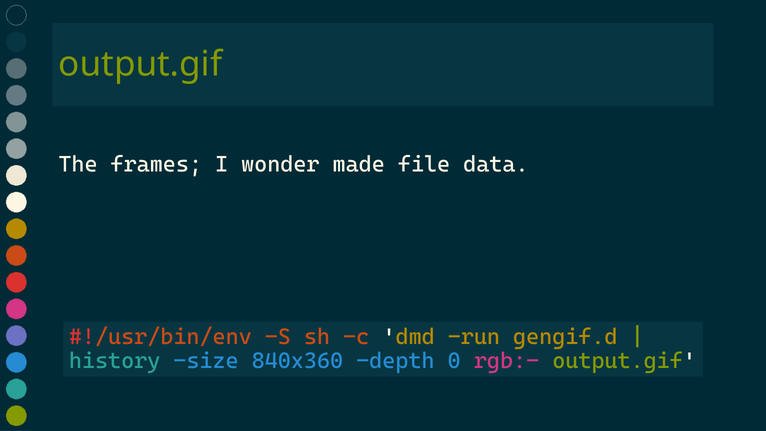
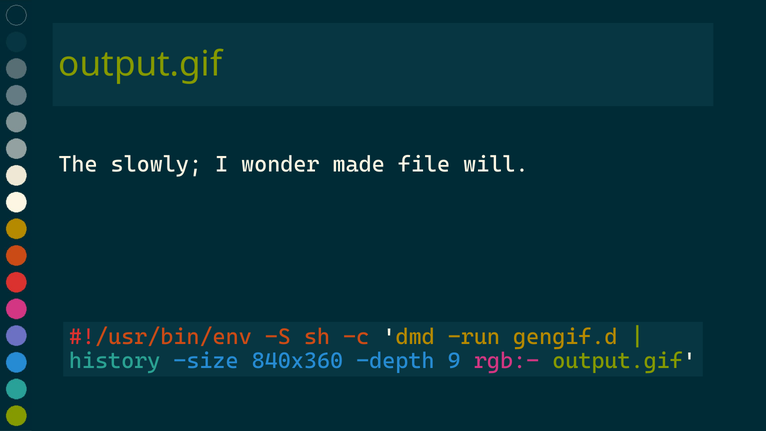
frames: frames -> slowly (156, 164)
data: data -> will (496, 164)
0: 0 -> 9 (454, 361)
